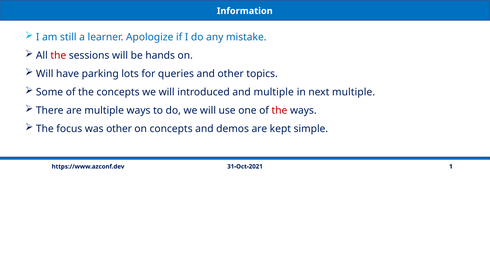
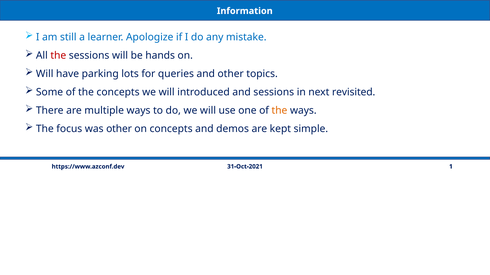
and multiple: multiple -> sessions (274, 92)
next multiple: multiple -> revisited (354, 92)
the colour: red -> orange (279, 111)
